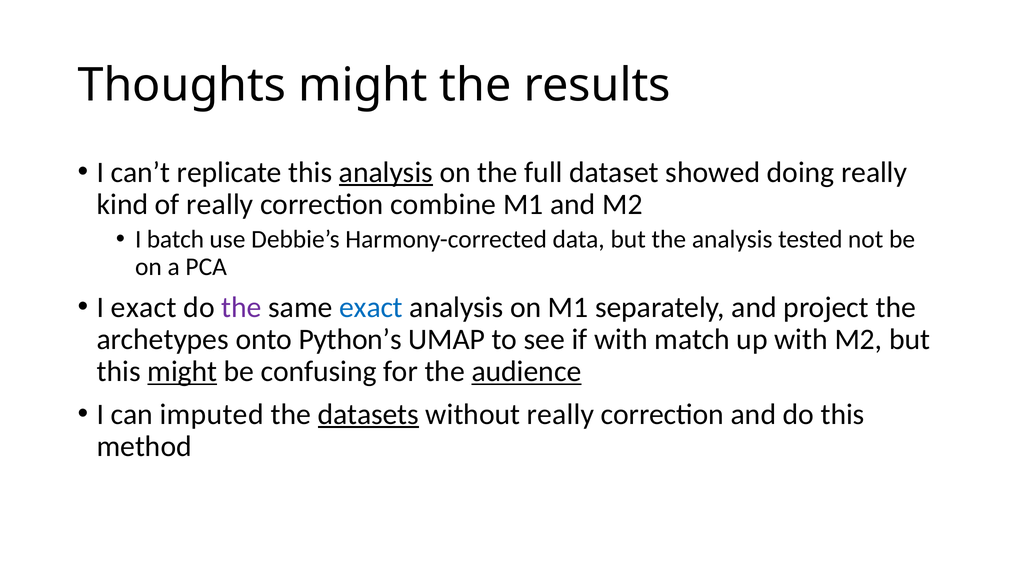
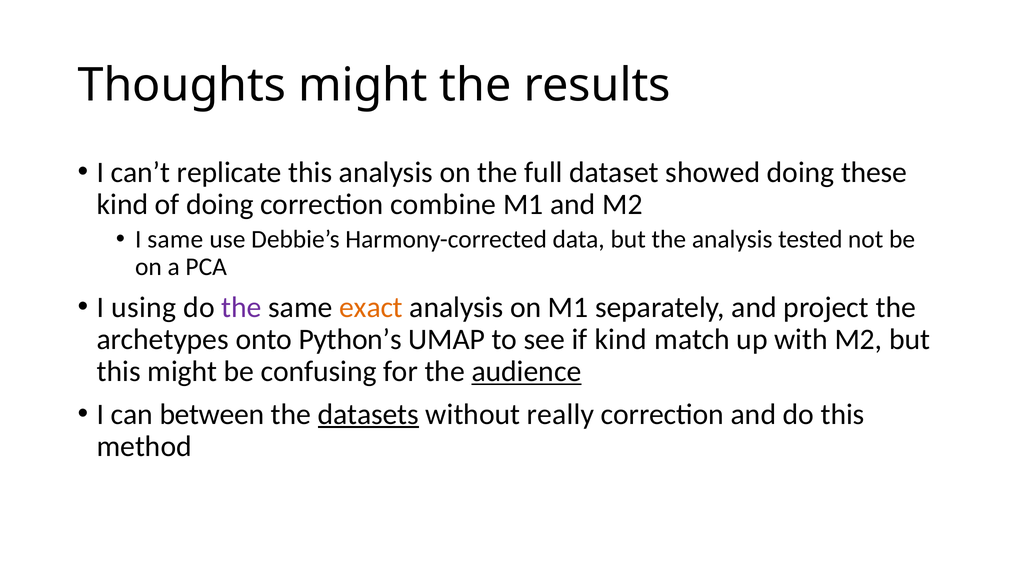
analysis underline: present -> none (386, 172)
doing really: really -> these (874, 172)
of really: really -> doing (220, 204)
I batch: batch -> same (175, 240)
I exact: exact -> using (144, 307)
exact colour: blue -> orange (371, 307)
if with: with -> kind (621, 340)
might underline: present -> none (182, 372)
imputed: imputed -> between (212, 414)
